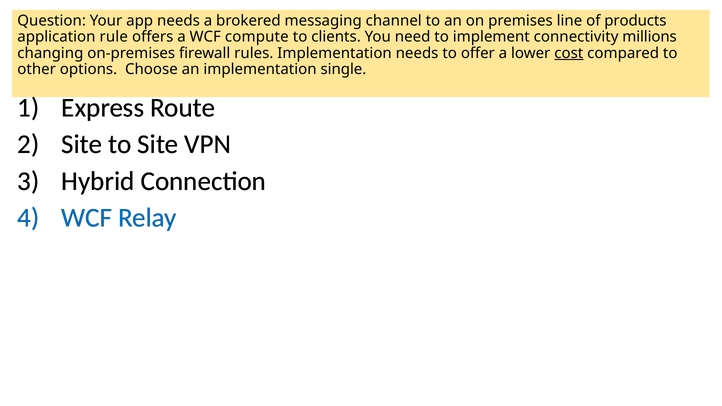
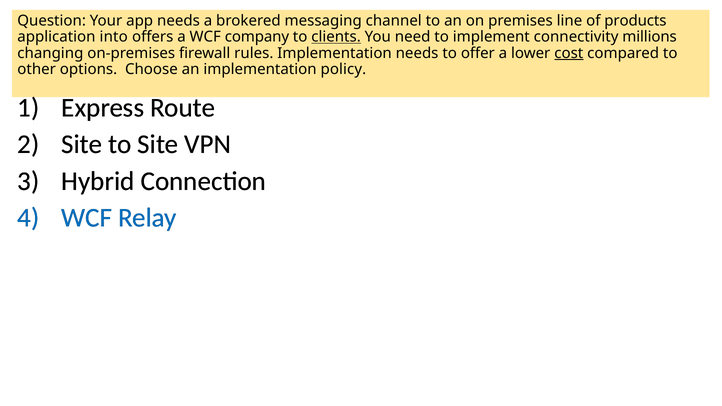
rule: rule -> into (114, 37)
compute: compute -> company (257, 37)
clients underline: none -> present (336, 37)
single: single -> policy (343, 69)
